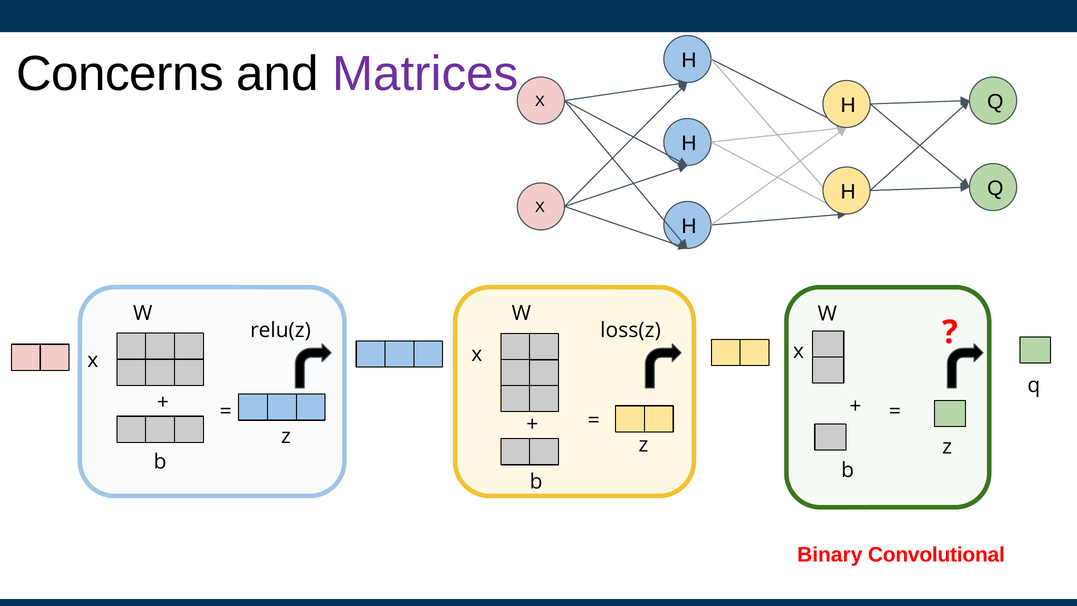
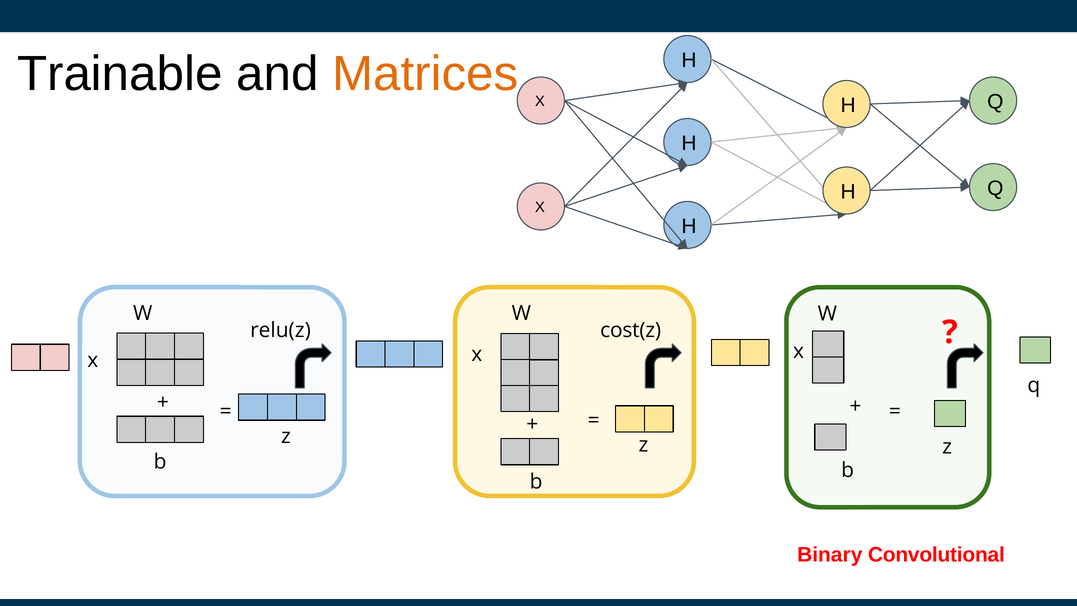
Concerns: Concerns -> Trainable (120, 74)
Matrices colour: purple -> orange (425, 74)
loss(z: loss(z -> cost(z (631, 330)
